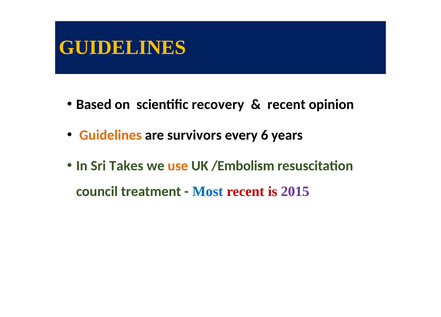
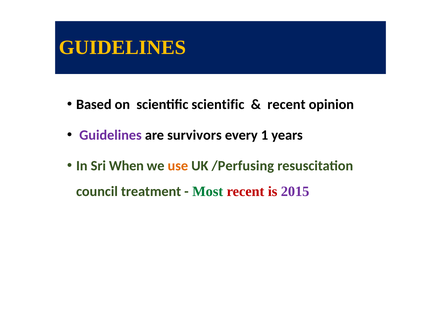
scientific recovery: recovery -> scientific (218, 104)
Guidelines colour: orange -> purple (111, 135)
6: 6 -> 1 (265, 135)
Takes: Takes -> When (126, 166)
/Embolism: /Embolism -> /Perfusing (243, 166)
Most colour: blue -> green (208, 191)
